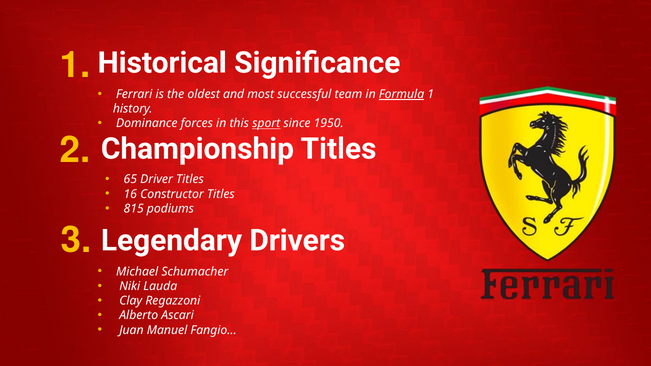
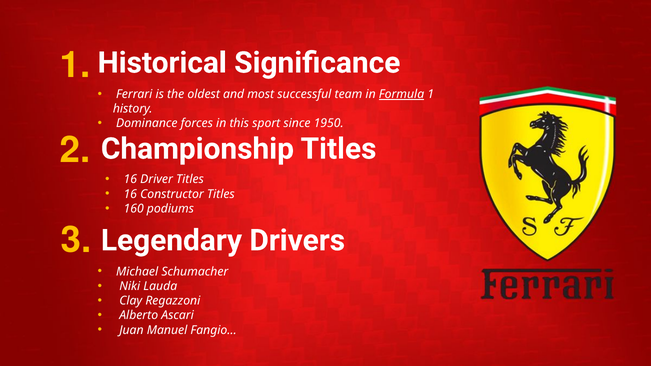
sport underline: present -> none (266, 124)
65: 65 -> 16 (130, 179)
815: 815 -> 160 (134, 209)
